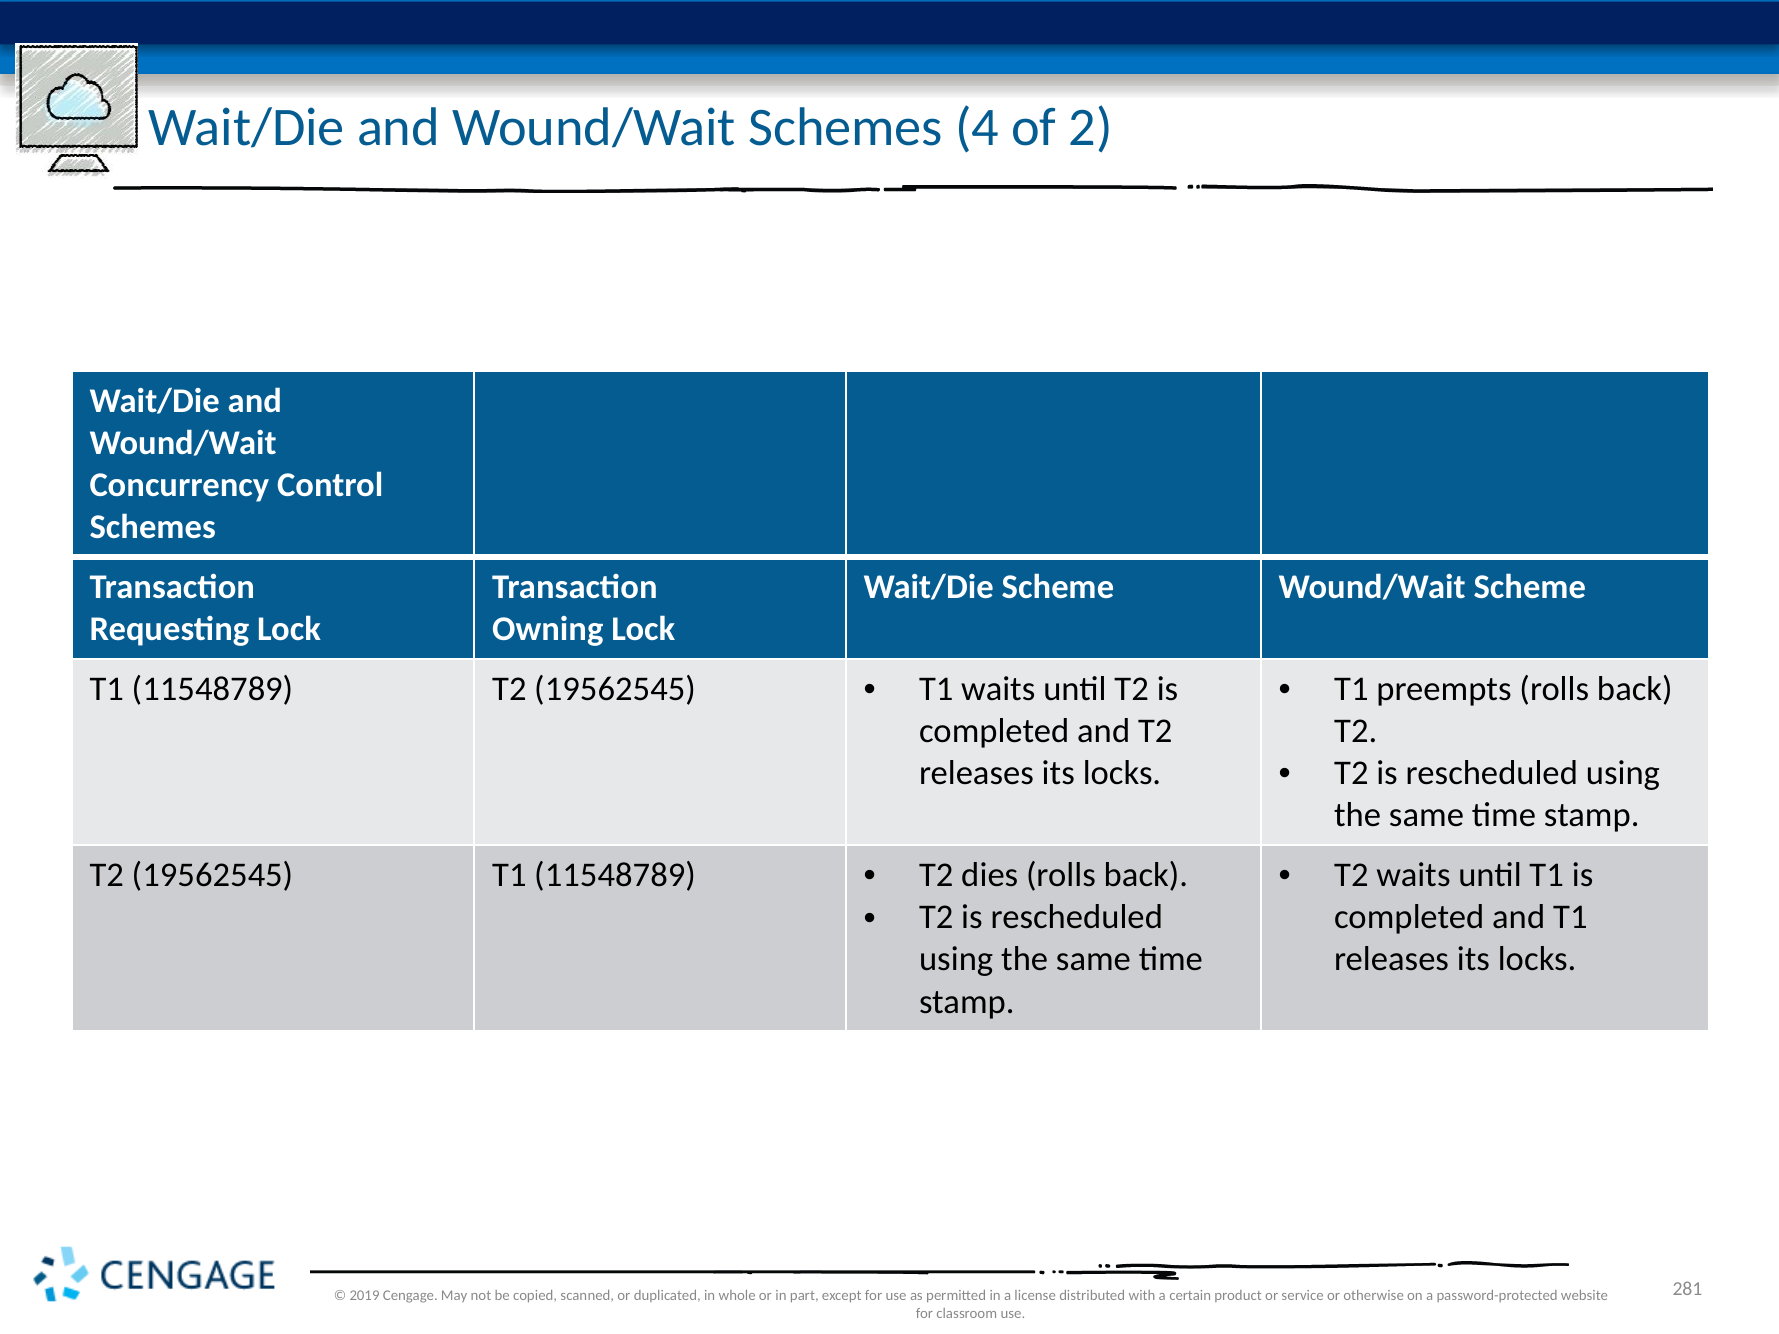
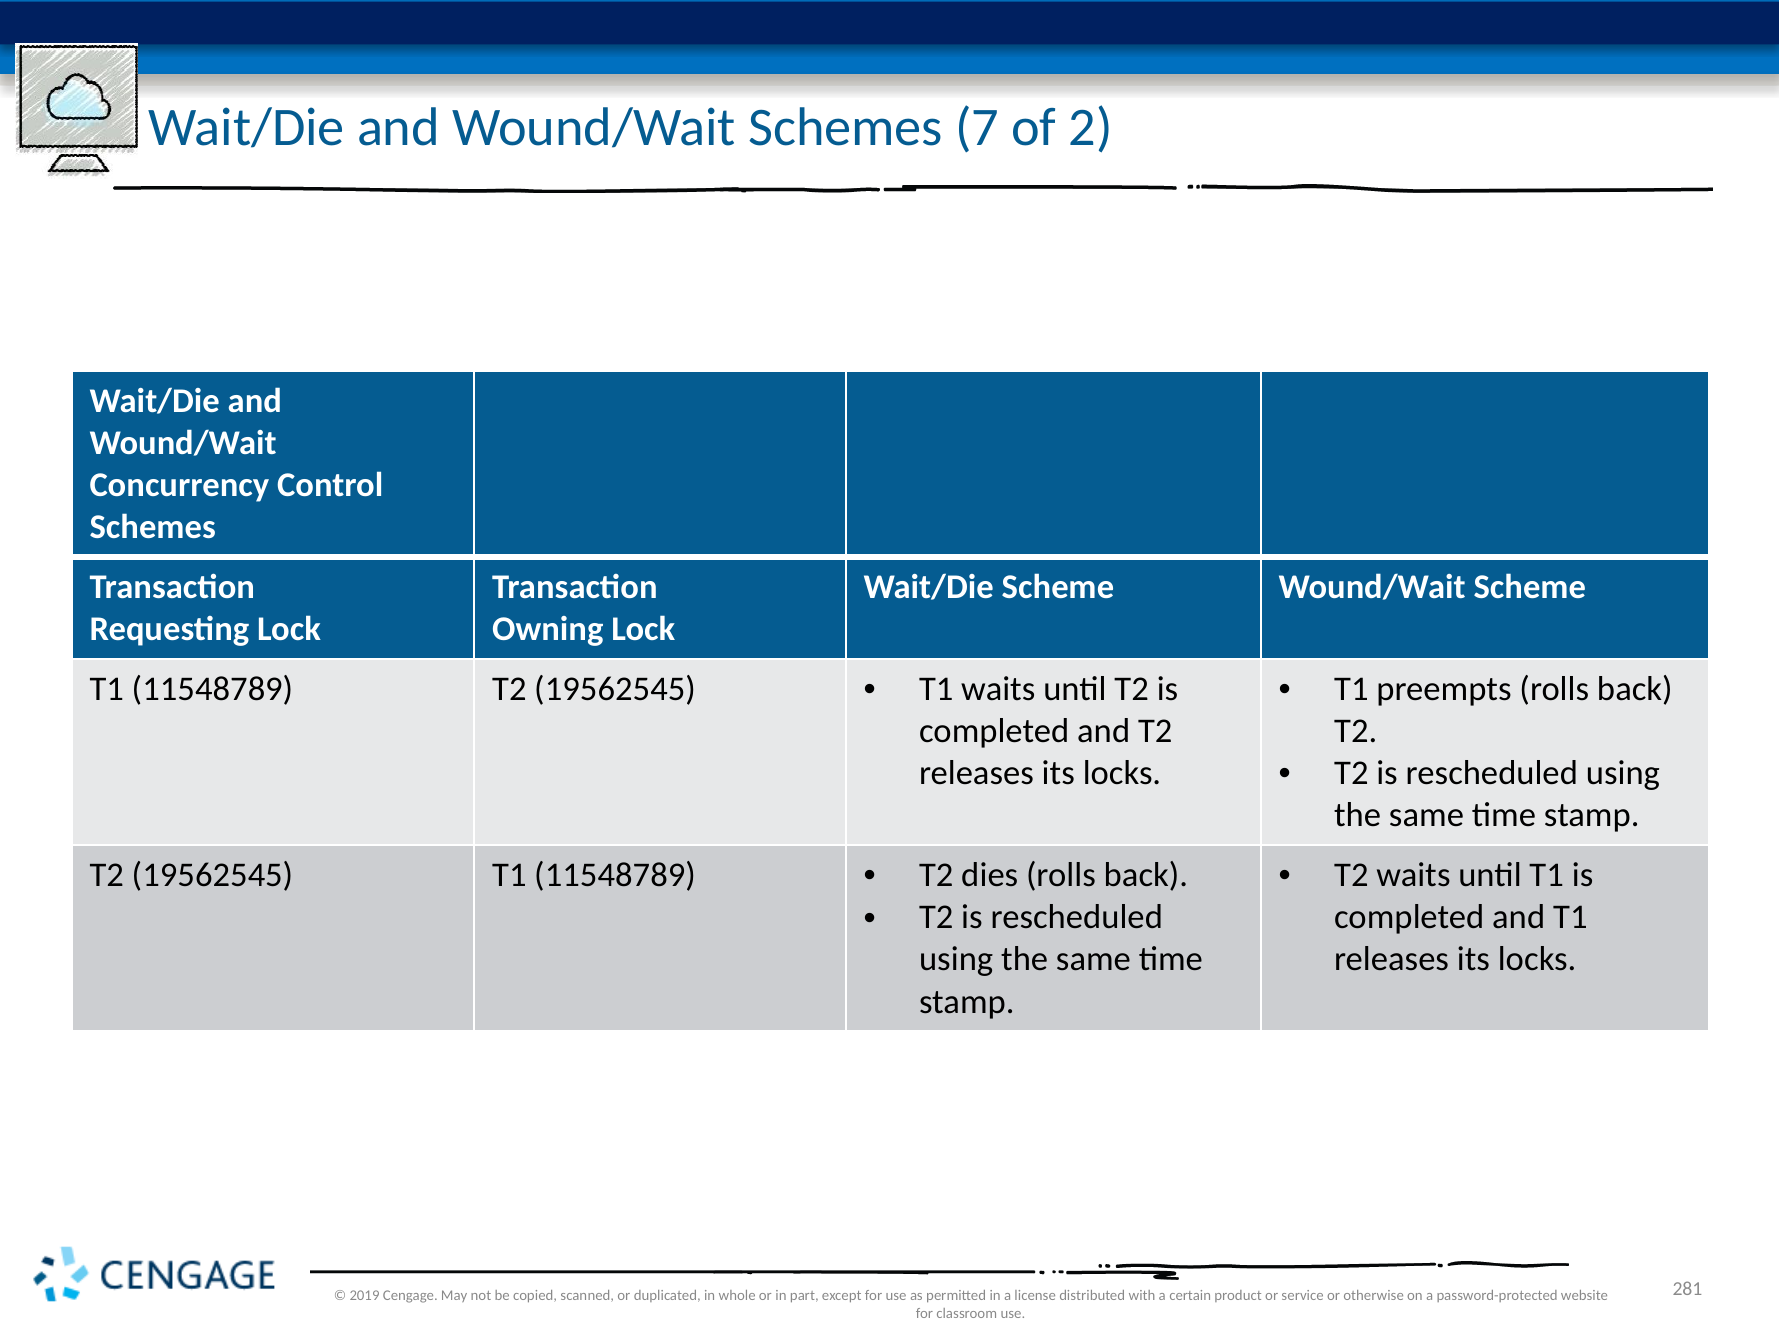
4: 4 -> 7 (977, 127)
